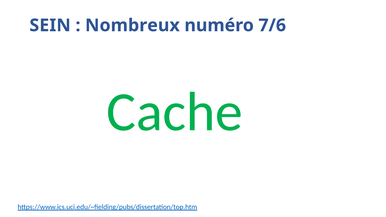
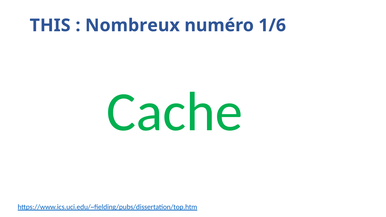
SEIN: SEIN -> THIS (50, 25)
7/6: 7/6 -> 1/6 (272, 25)
